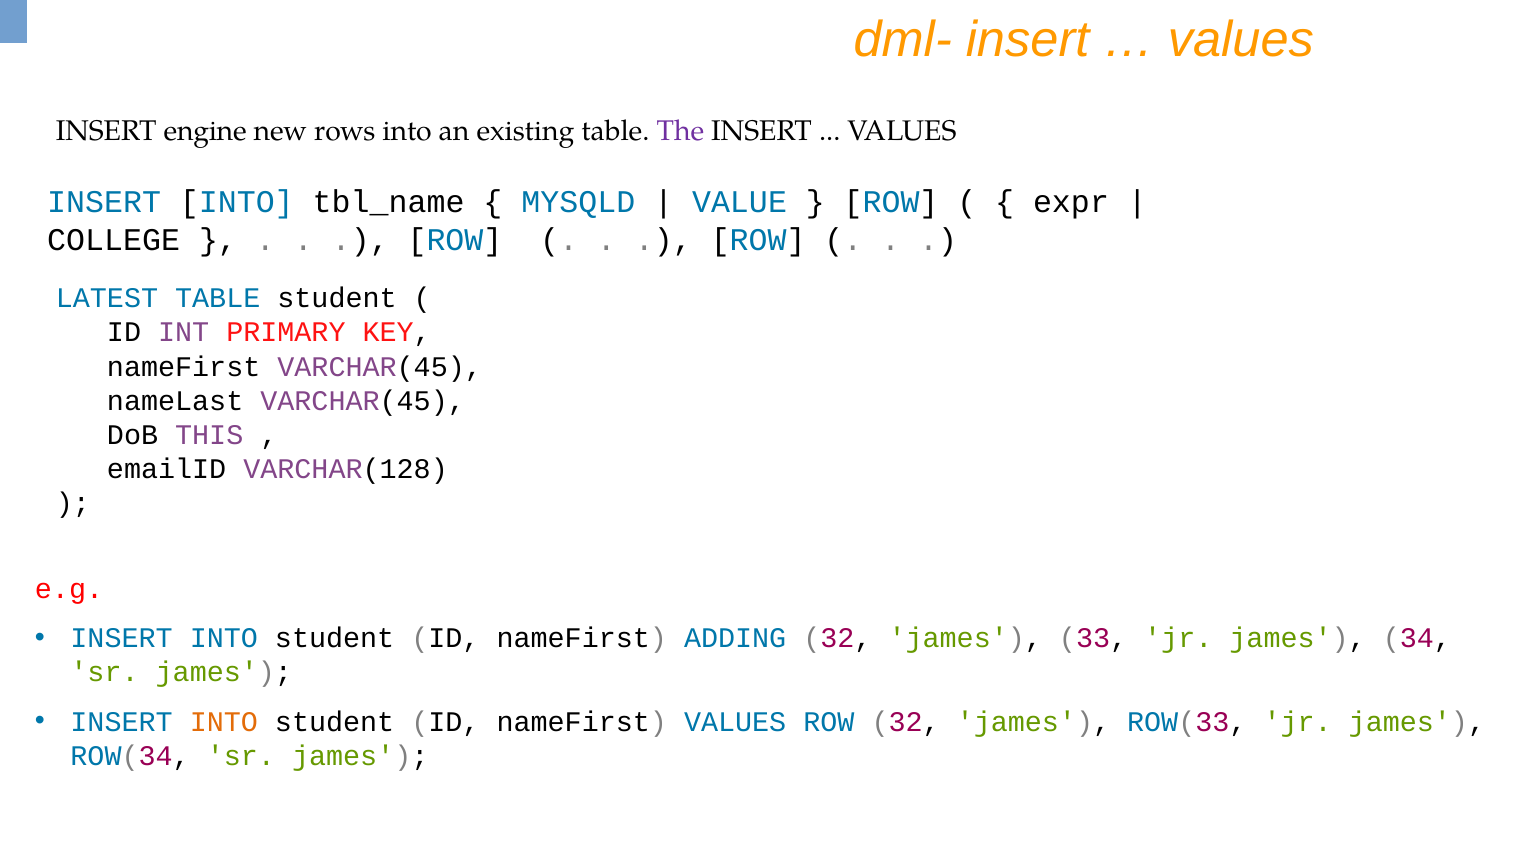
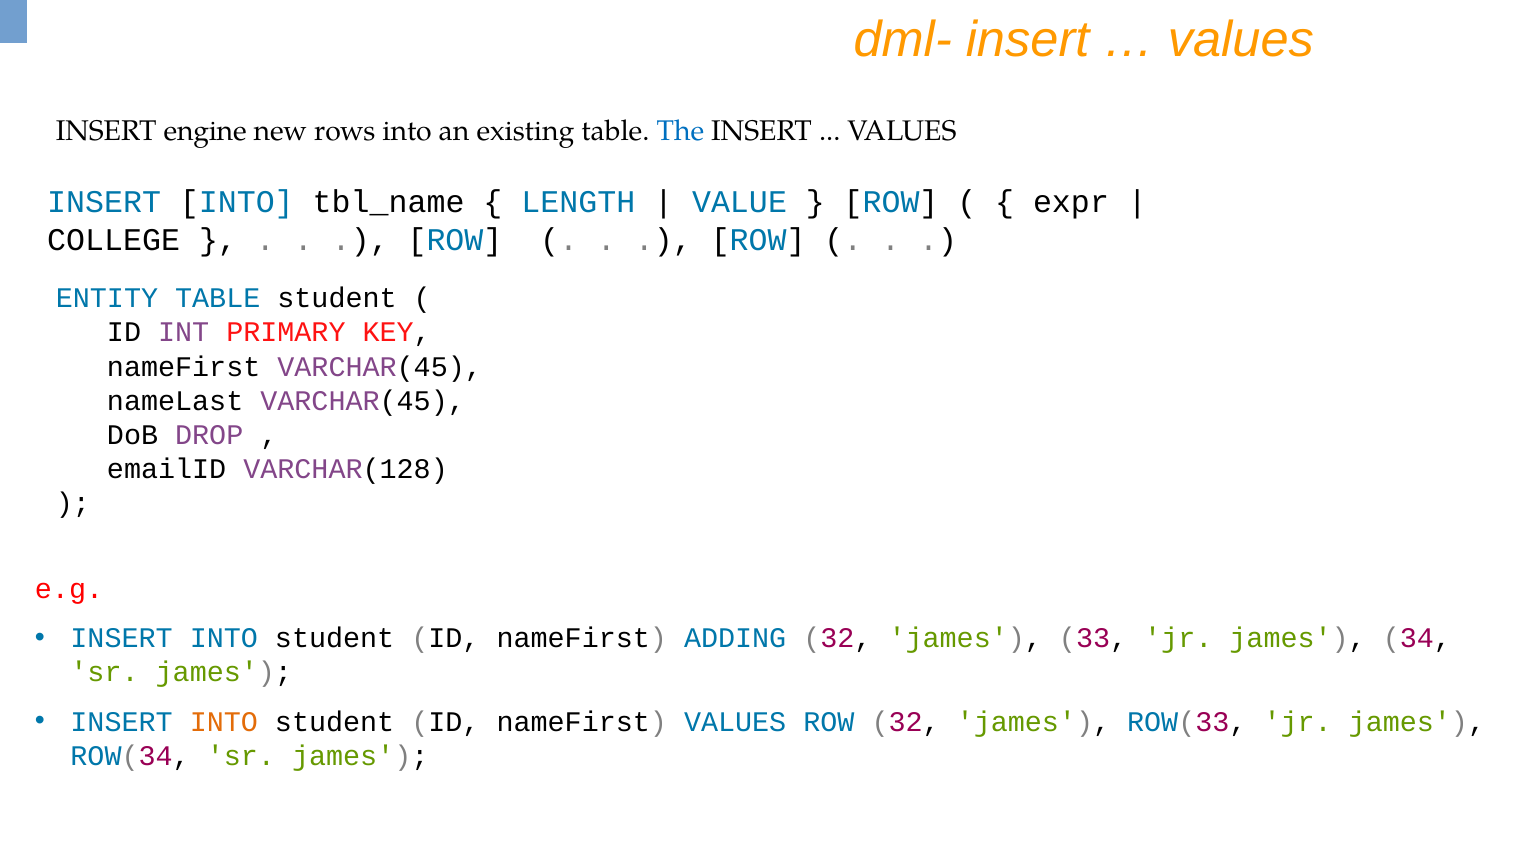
The colour: purple -> blue (680, 131)
MYSQLD: MYSQLD -> LENGTH (578, 202)
LATEST: LATEST -> ENTITY (107, 299)
THIS: THIS -> DROP (209, 435)
